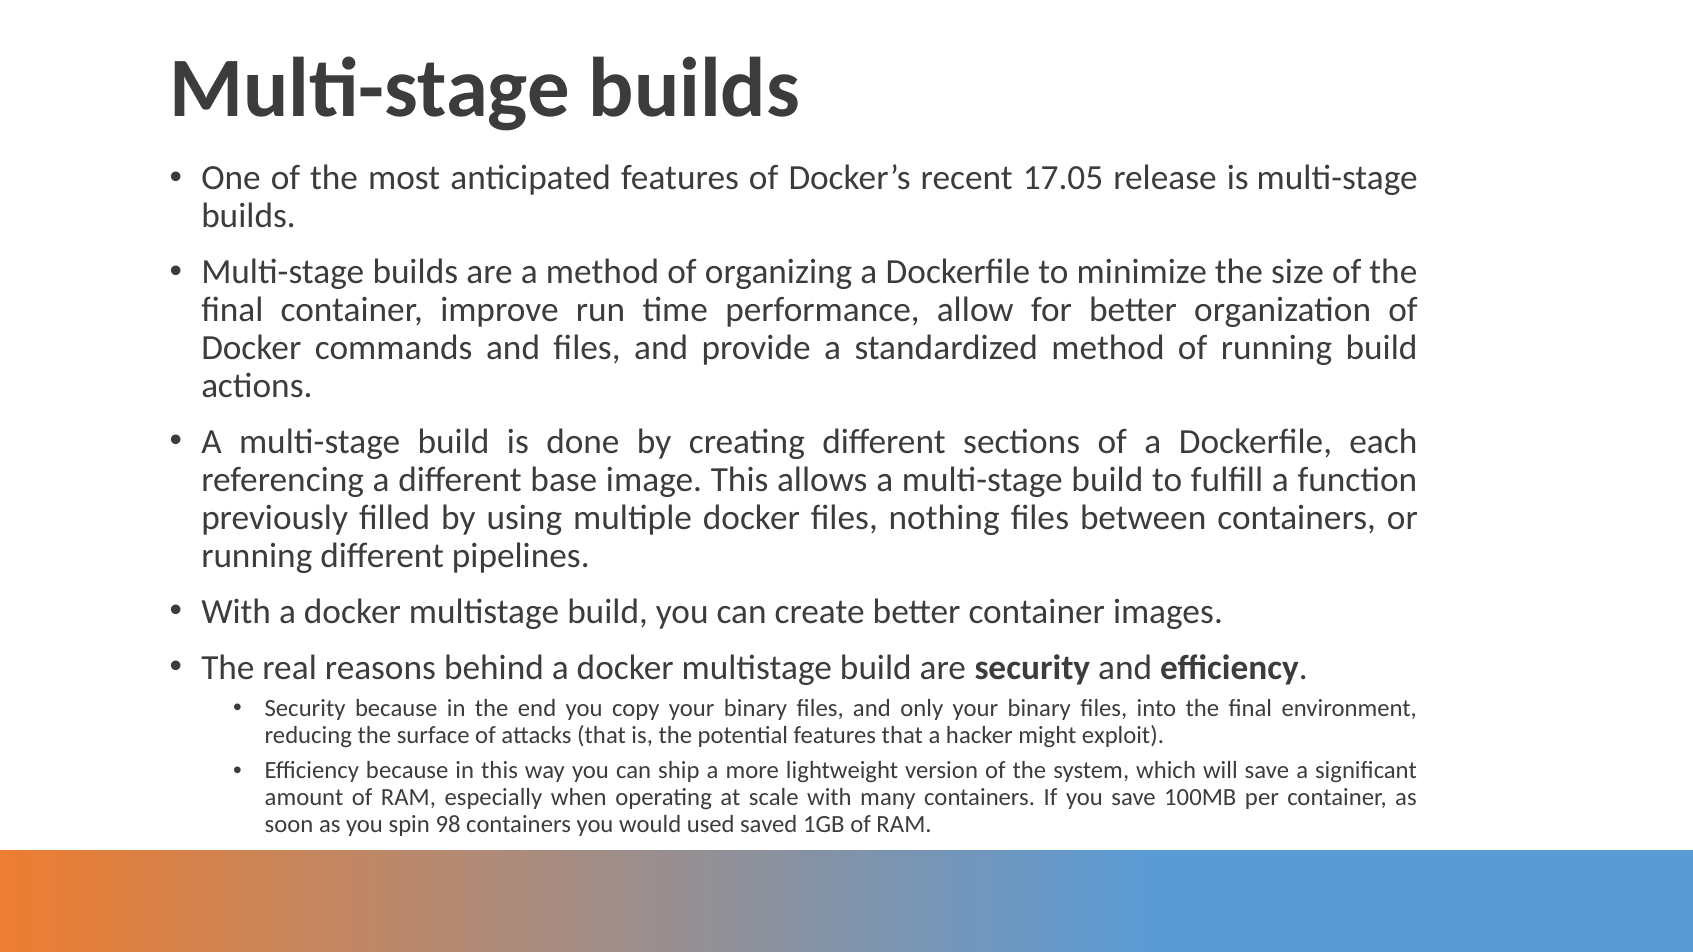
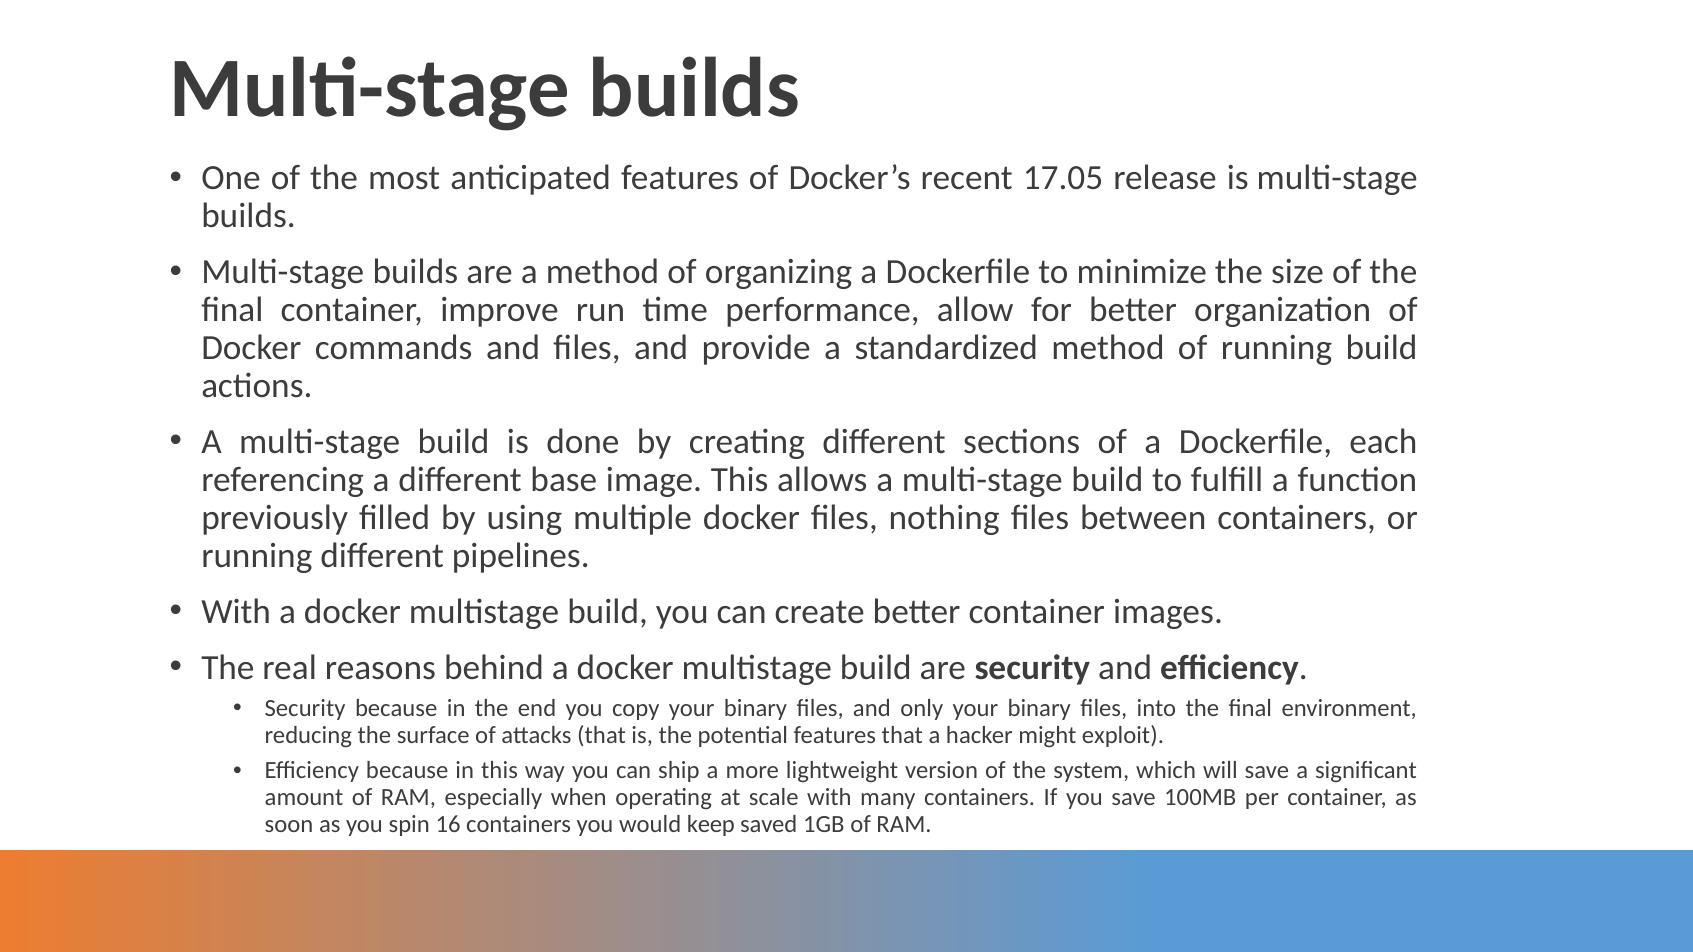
98: 98 -> 16 (448, 824)
used: used -> keep (711, 824)
